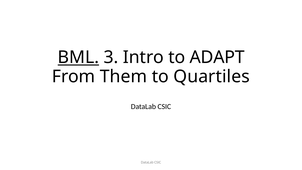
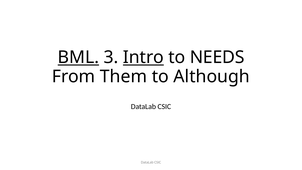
Intro underline: none -> present (143, 57)
ADAPT: ADAPT -> NEEDS (217, 57)
Quartiles: Quartiles -> Although (212, 76)
